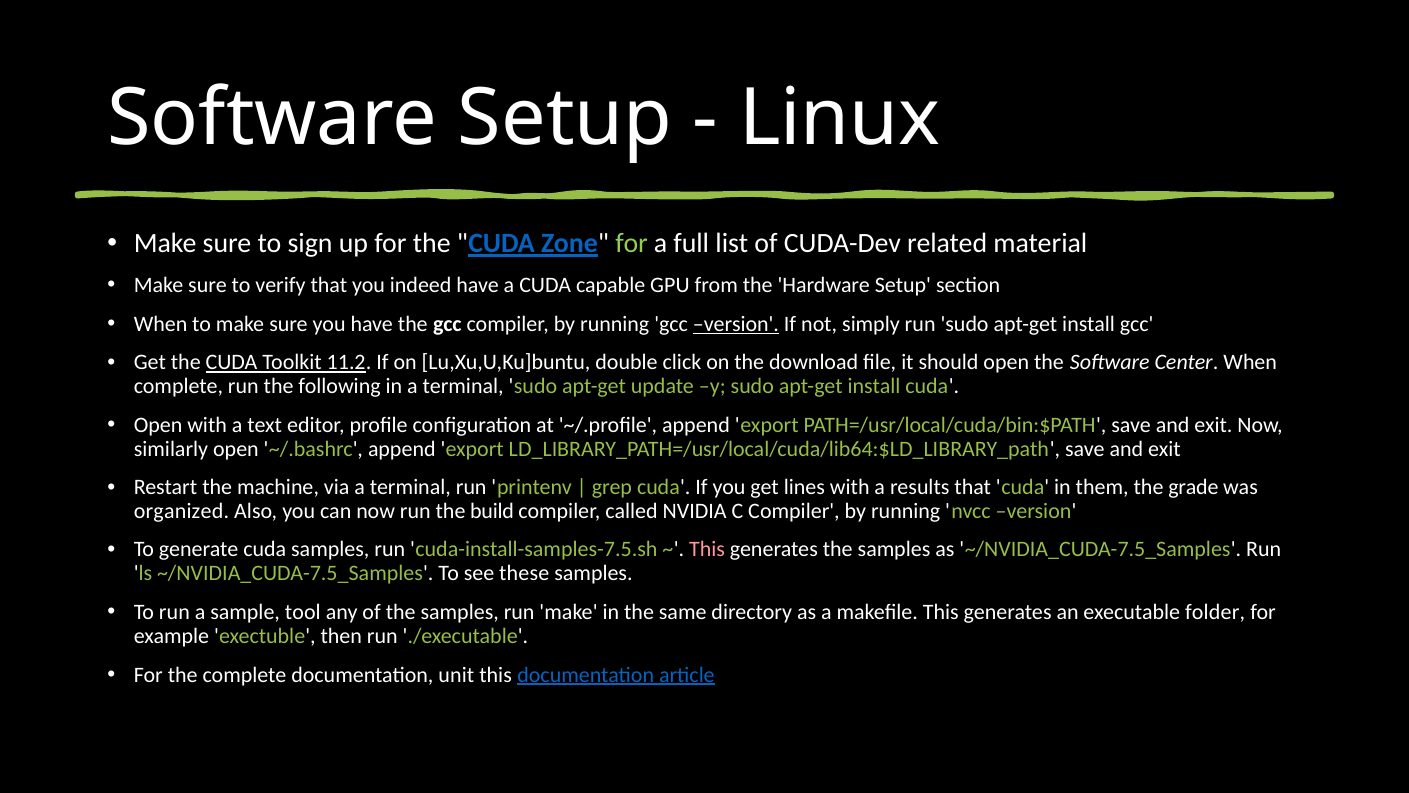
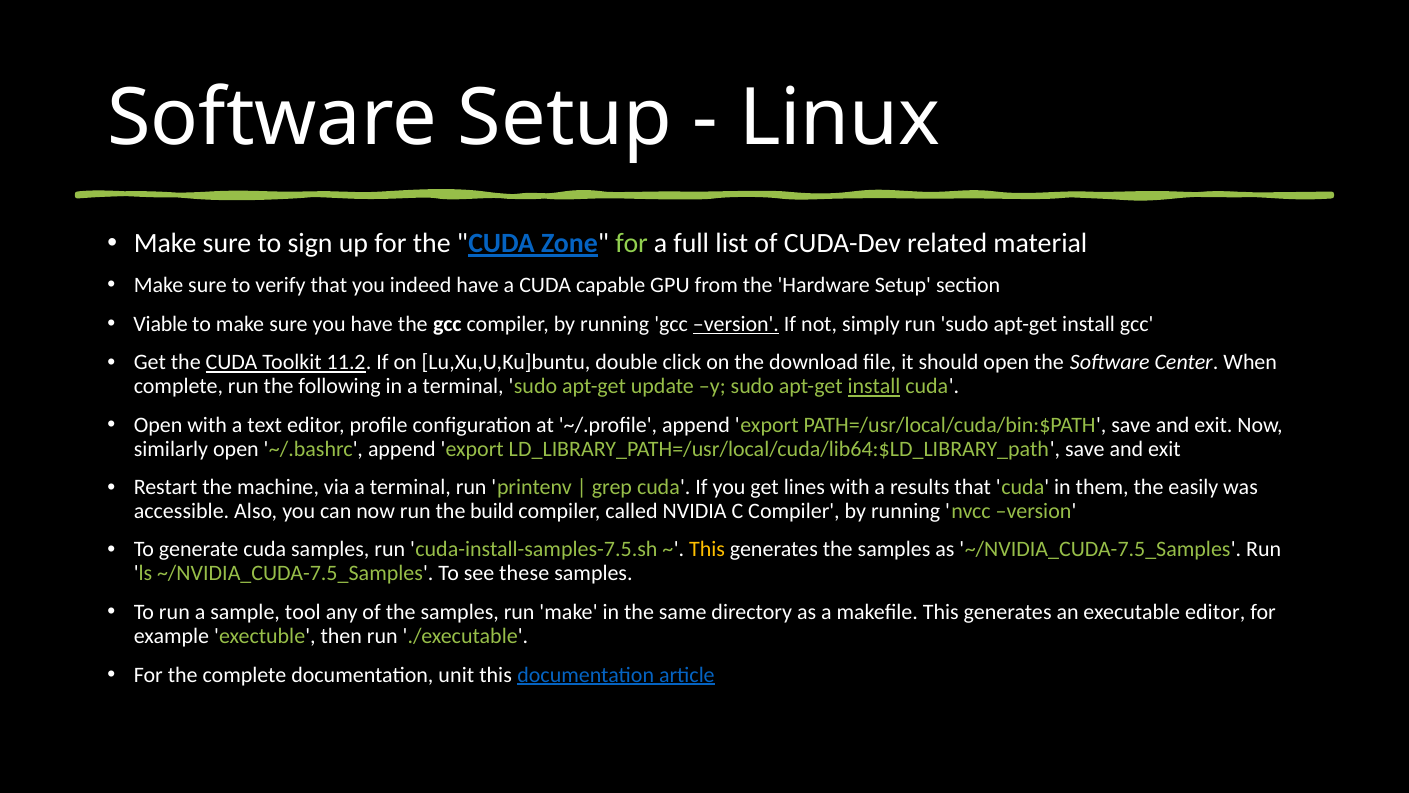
When: When -> Viable (161, 324)
install underline: none -> present (874, 386)
grade: grade -> easily (1193, 487)
organized: organized -> accessible (182, 511)
This colour: pink -> yellow (707, 549)
executable folder: folder -> editor (1215, 612)
